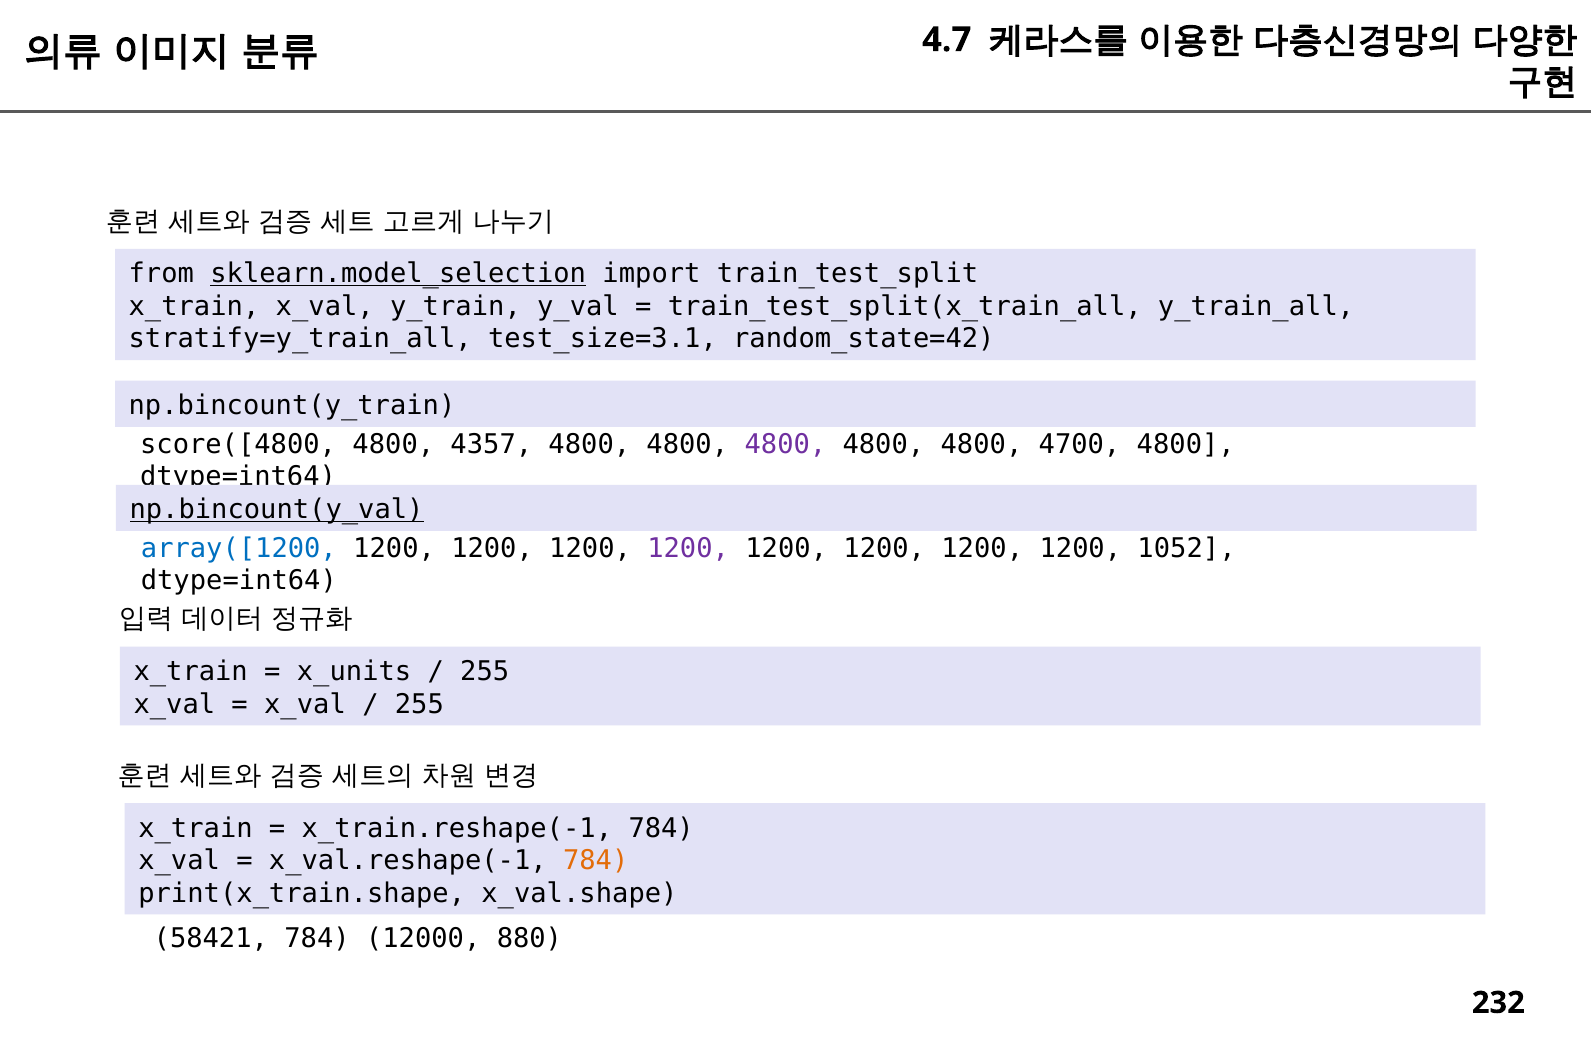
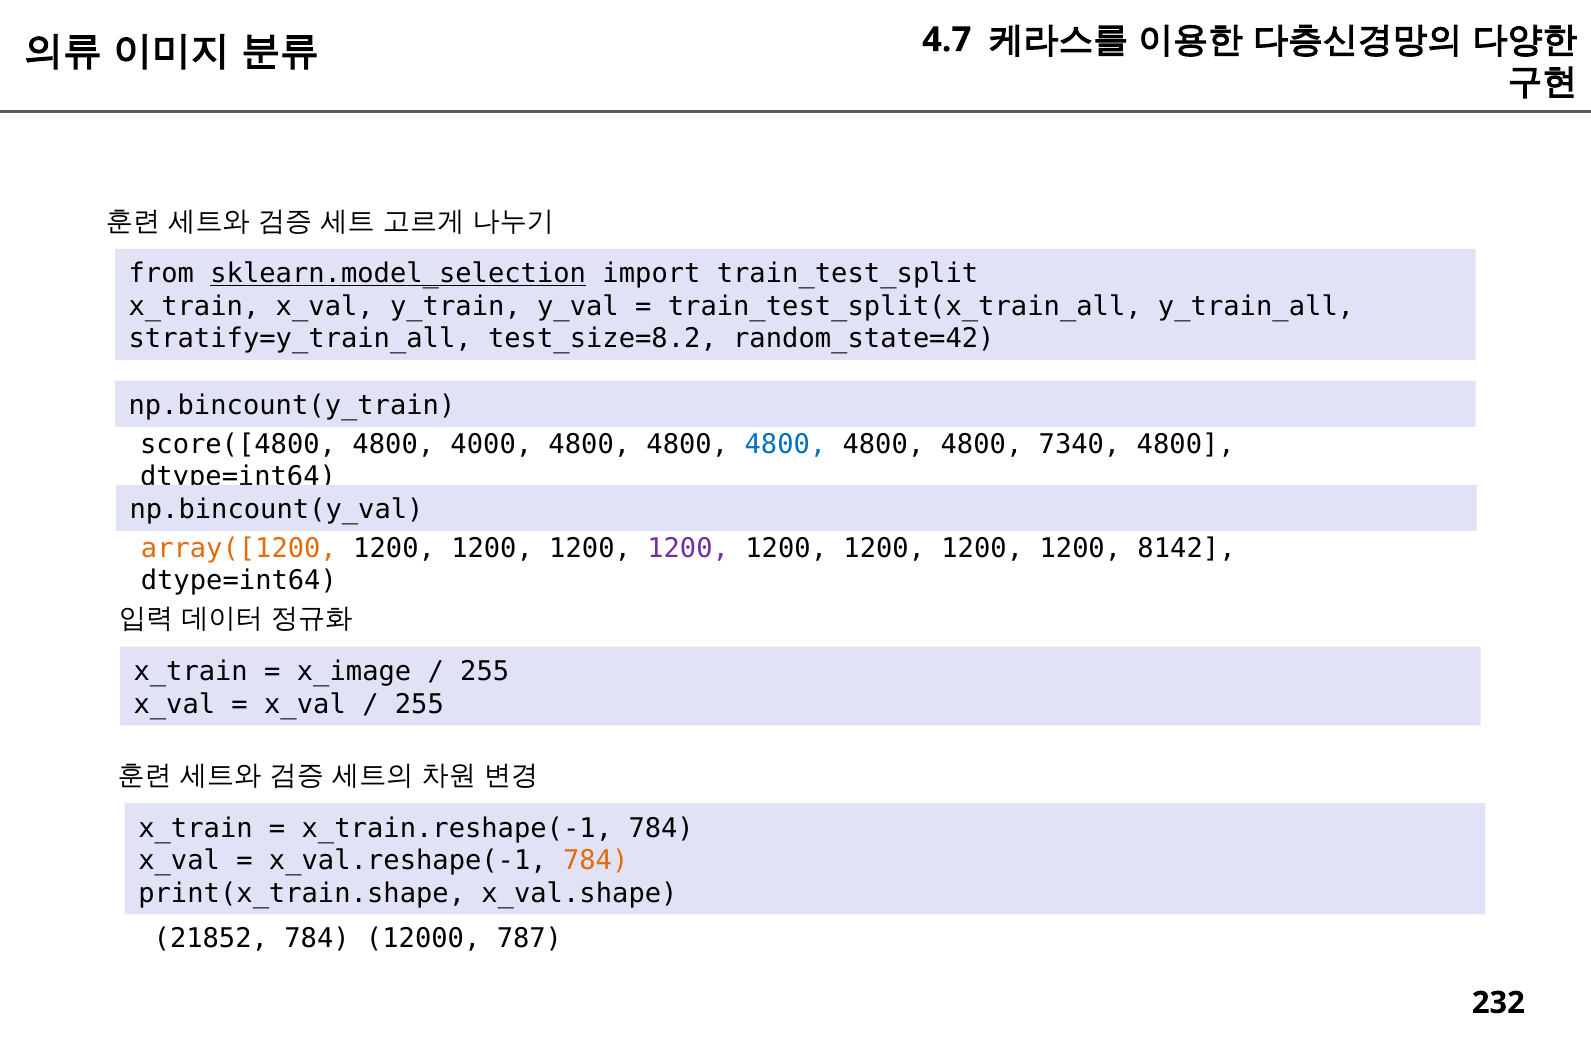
test_size=3.1: test_size=3.1 -> test_size=8.2 (602, 339)
4357: 4357 -> 4000 (491, 444)
4800 colour: purple -> blue (785, 444)
4700: 4700 -> 7340 (1079, 444)
np.bincount(y_val underline: present -> none (277, 510)
array([1200 colour: blue -> orange (239, 548)
1052: 1052 -> 8142 (1187, 548)
x_units: x_units -> x_image (354, 672)
58421: 58421 -> 21852 (211, 939)
880: 880 -> 787 (529, 939)
